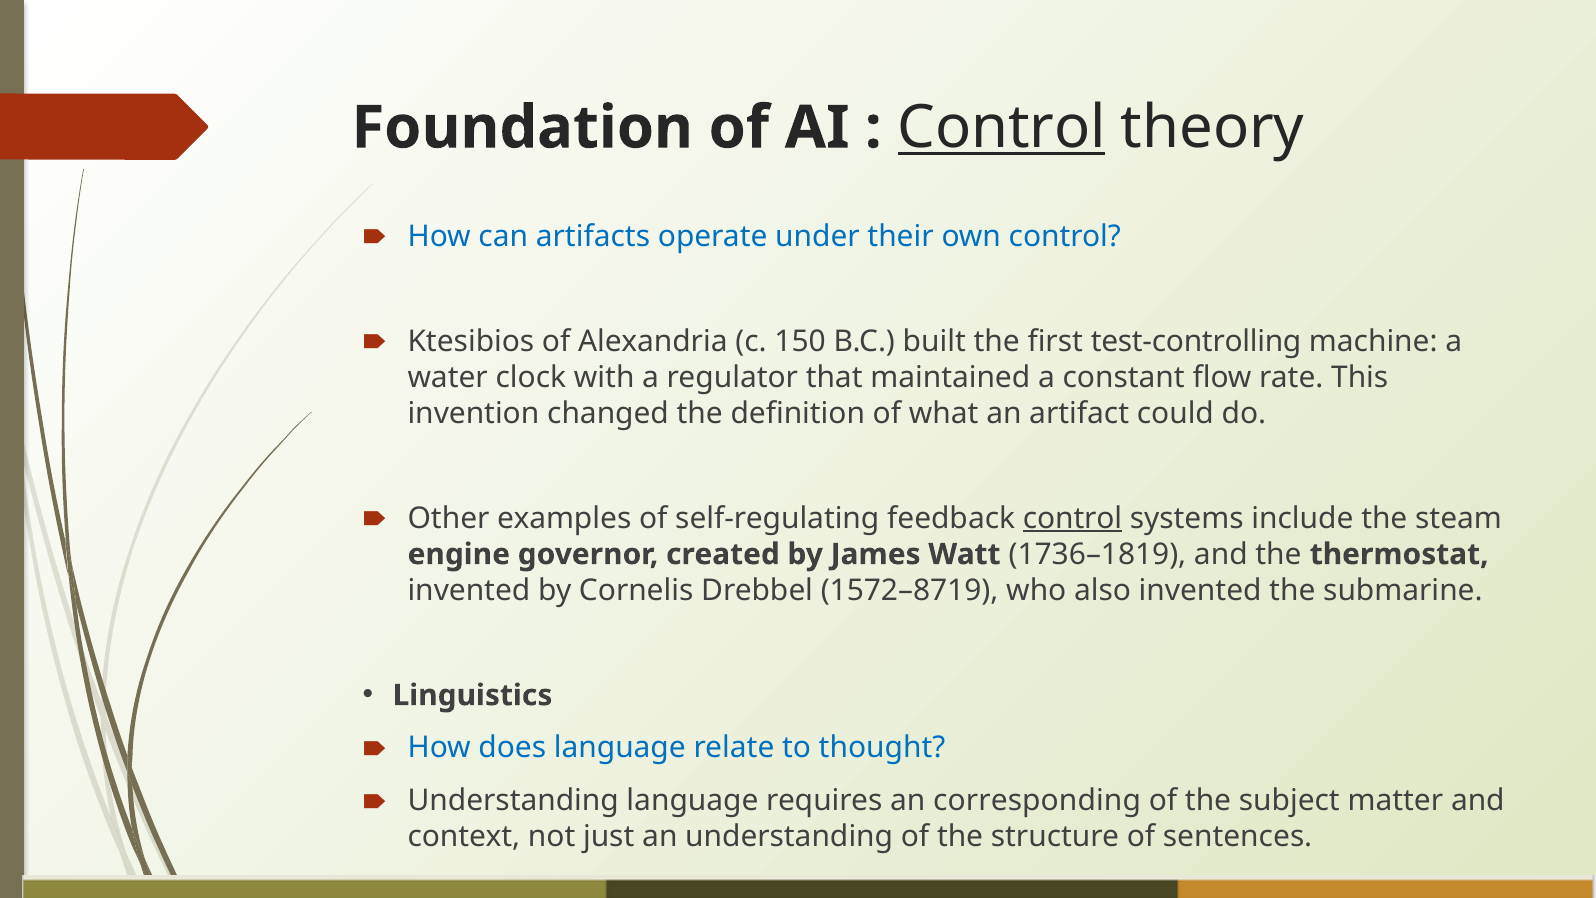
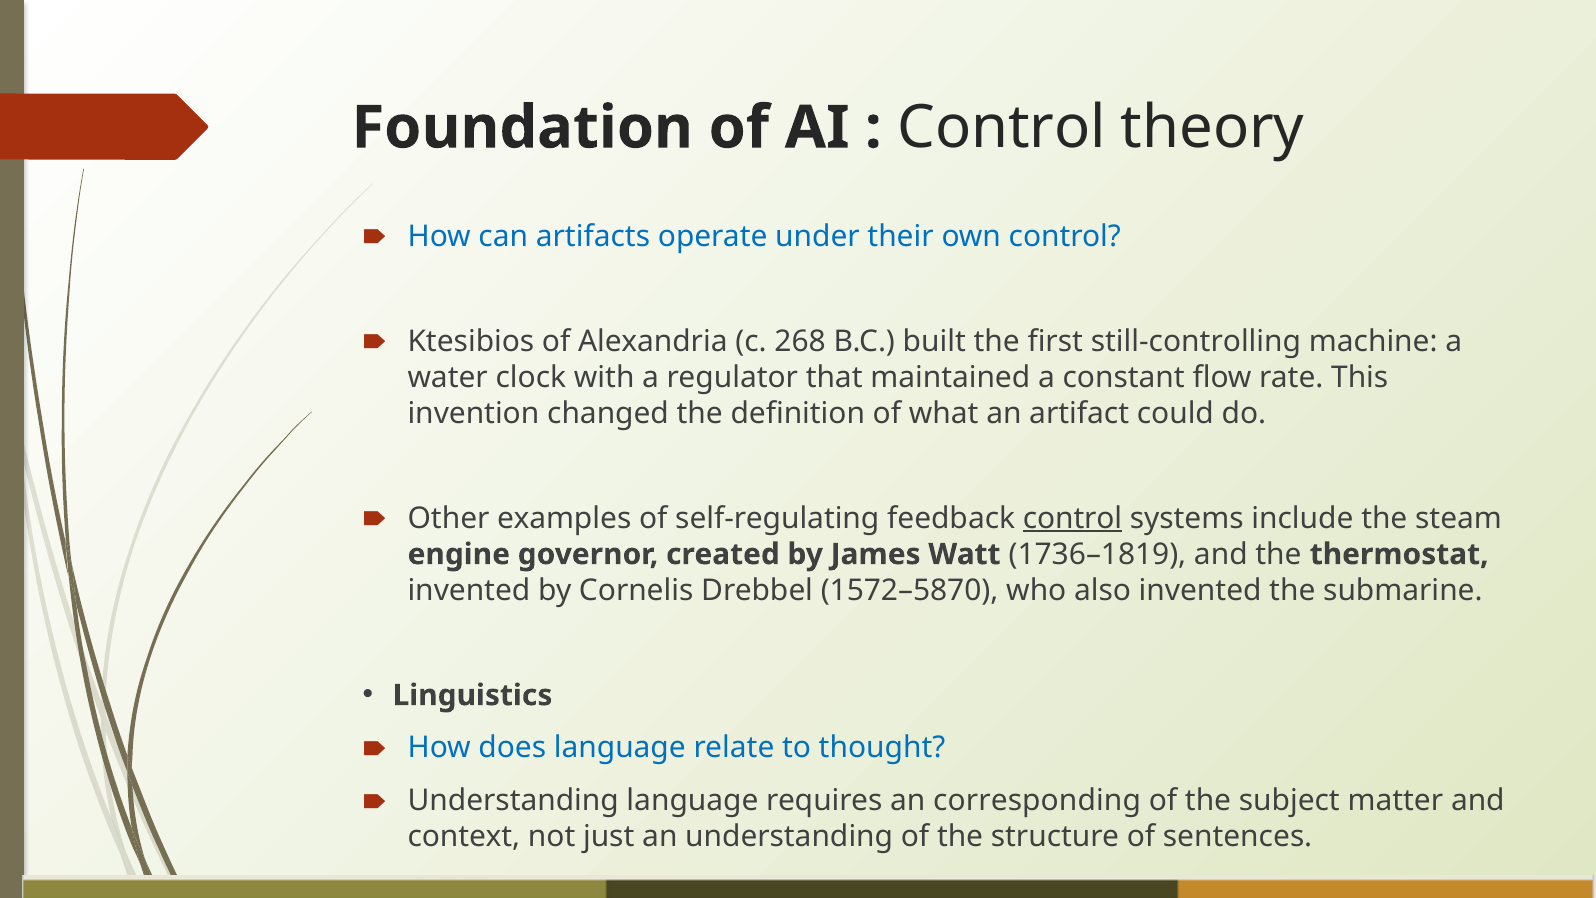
Control underline: present -> none (1002, 128)
150: 150 -> 268 (800, 341)
test-controlling: test-controlling -> still-controlling (1196, 341)
1572–8719: 1572–8719 -> 1572–5870 (910, 590)
